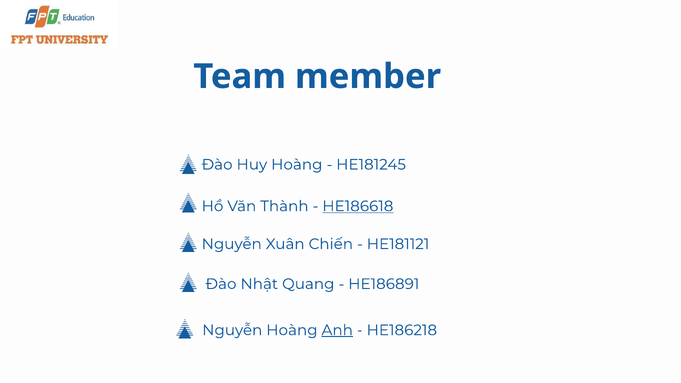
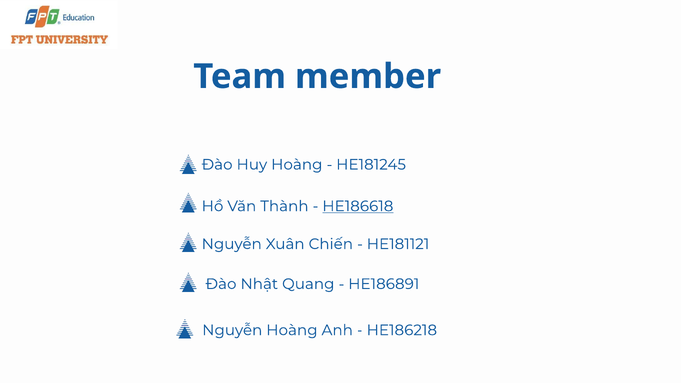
Anh underline: present -> none (337, 330)
